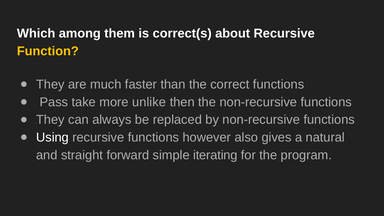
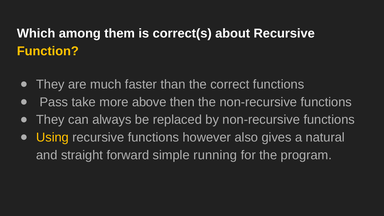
unlike: unlike -> above (149, 102)
Using colour: white -> yellow (52, 137)
iterating: iterating -> running (215, 155)
